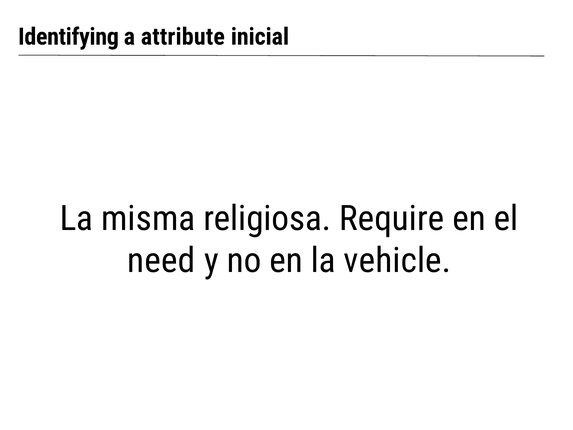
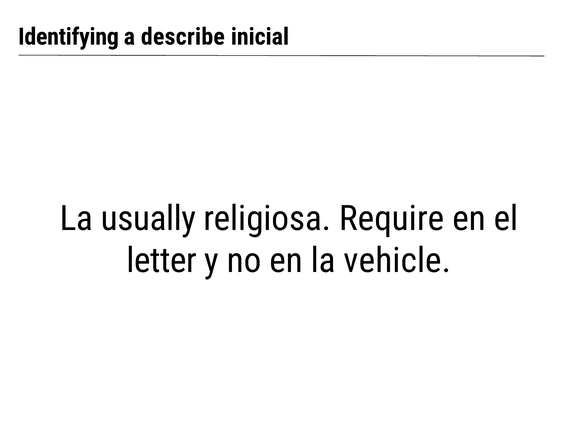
attribute: attribute -> describe (183, 37)
misma: misma -> usually (148, 219)
need: need -> letter (162, 261)
